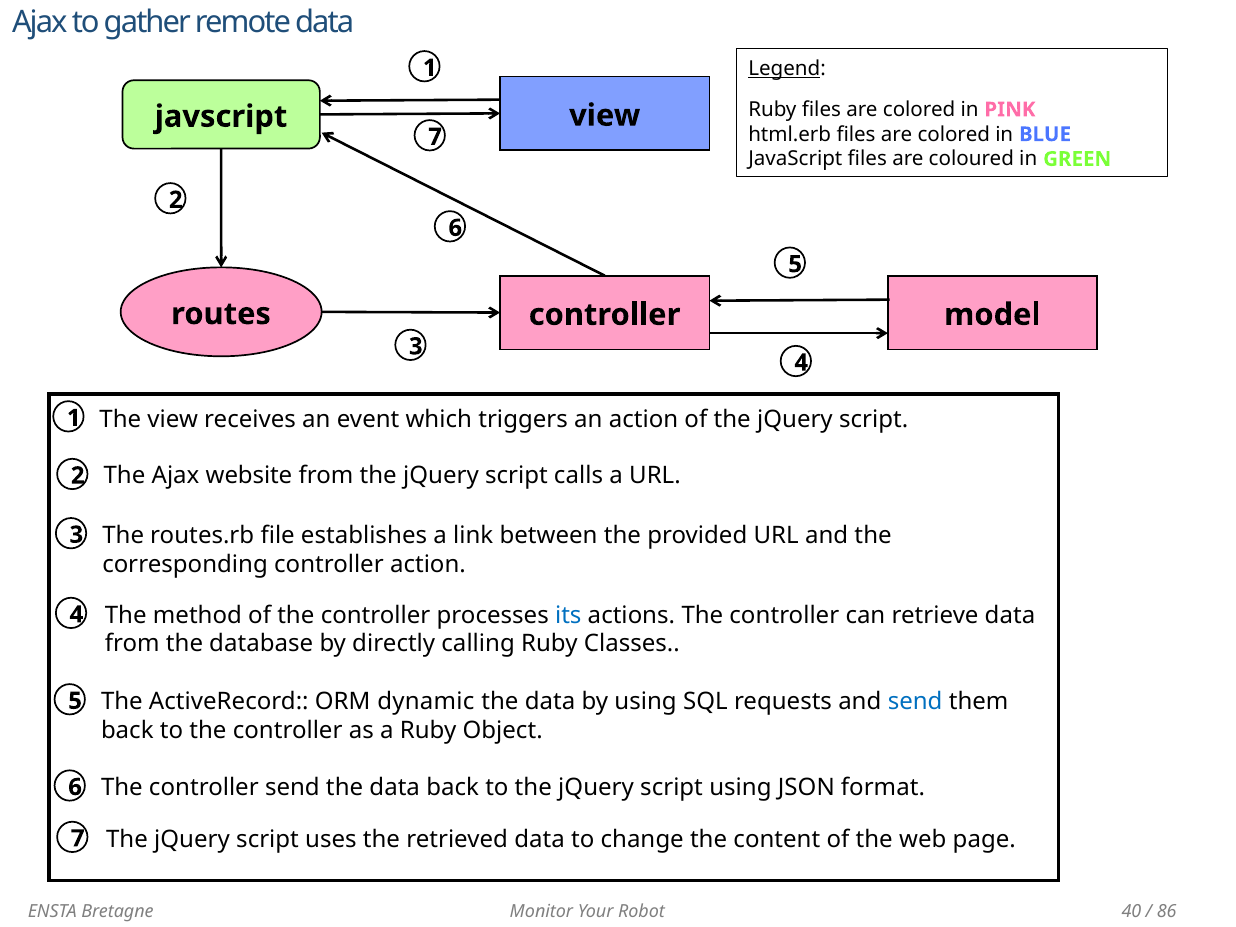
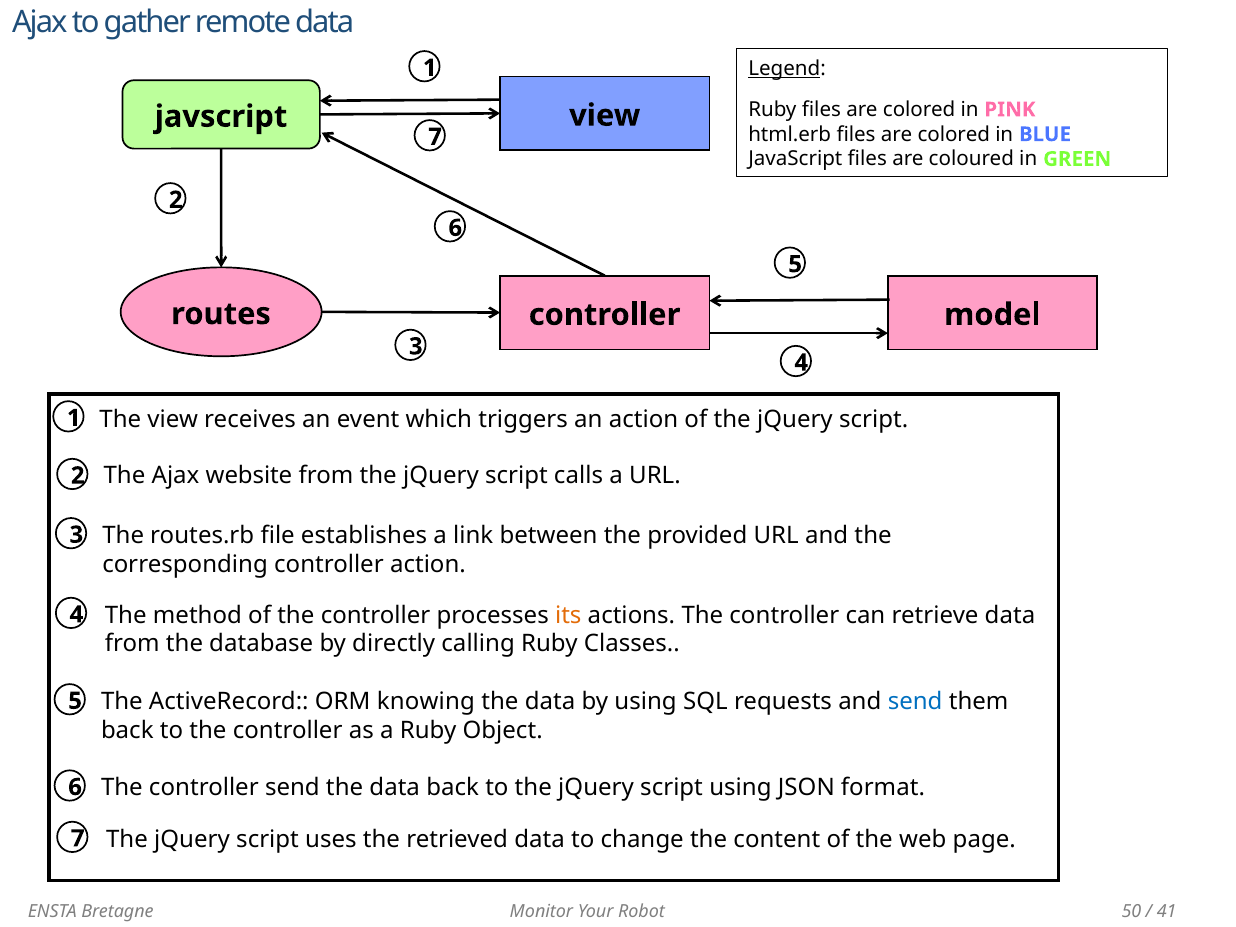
its colour: blue -> orange (568, 615)
dynamic: dynamic -> knowing (426, 701)
40: 40 -> 50 (1132, 911)
86: 86 -> 41 (1167, 911)
